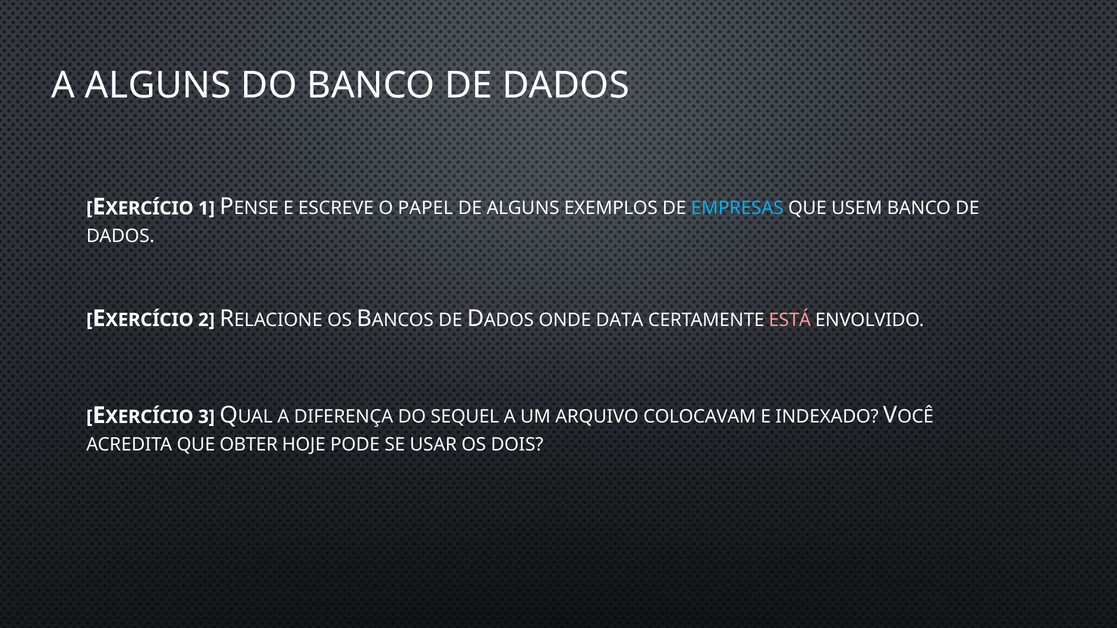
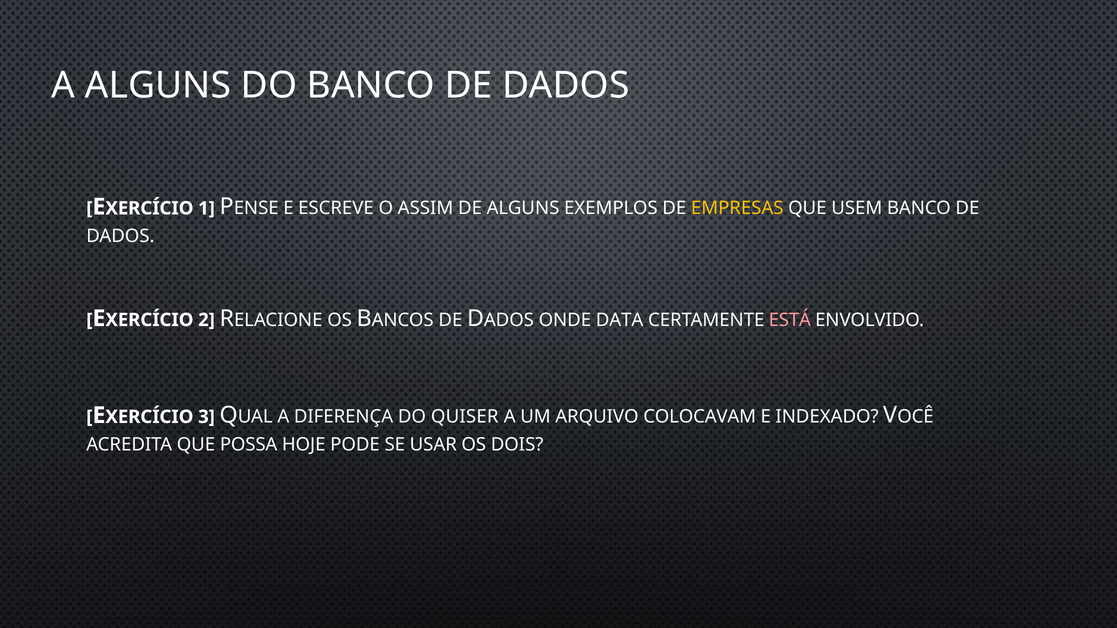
PAPEL: PAPEL -> ASSIM (426, 208)
EMPRESAS colour: light blue -> yellow (737, 208)
SEQUEL: SEQUEL -> QUISER (465, 417)
OBTER: OBTER -> POSSA (249, 445)
